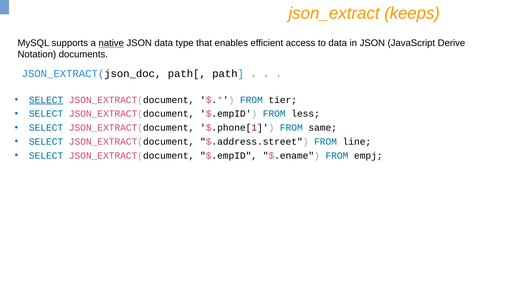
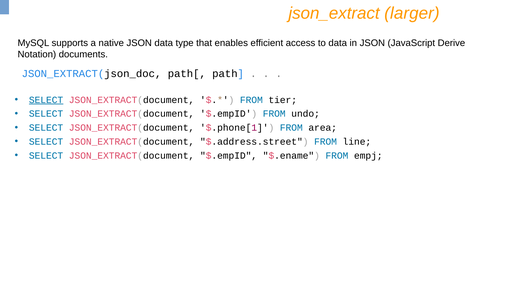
keeps: keeps -> larger (412, 13)
native underline: present -> none (111, 43)
less: less -> undo (306, 114)
same: same -> area (323, 128)
